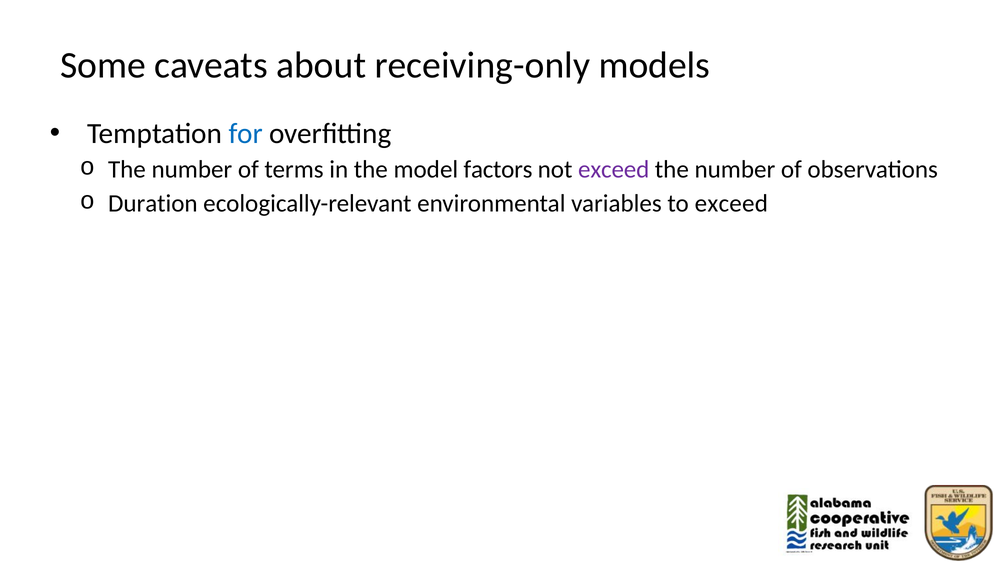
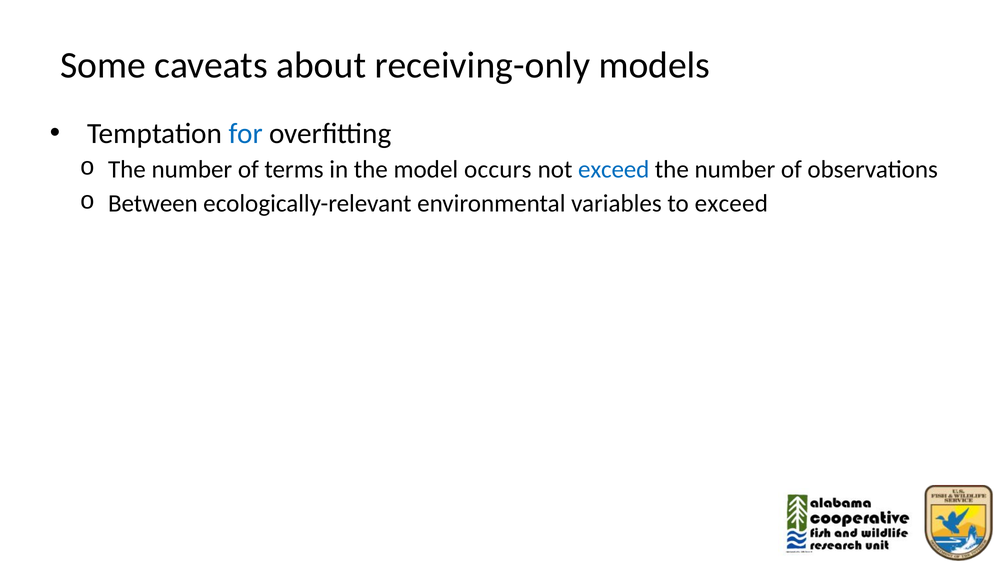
factors: factors -> occurs (498, 170)
exceed colour: purple -> blue (614, 170)
Duration: Duration -> Between (153, 203)
